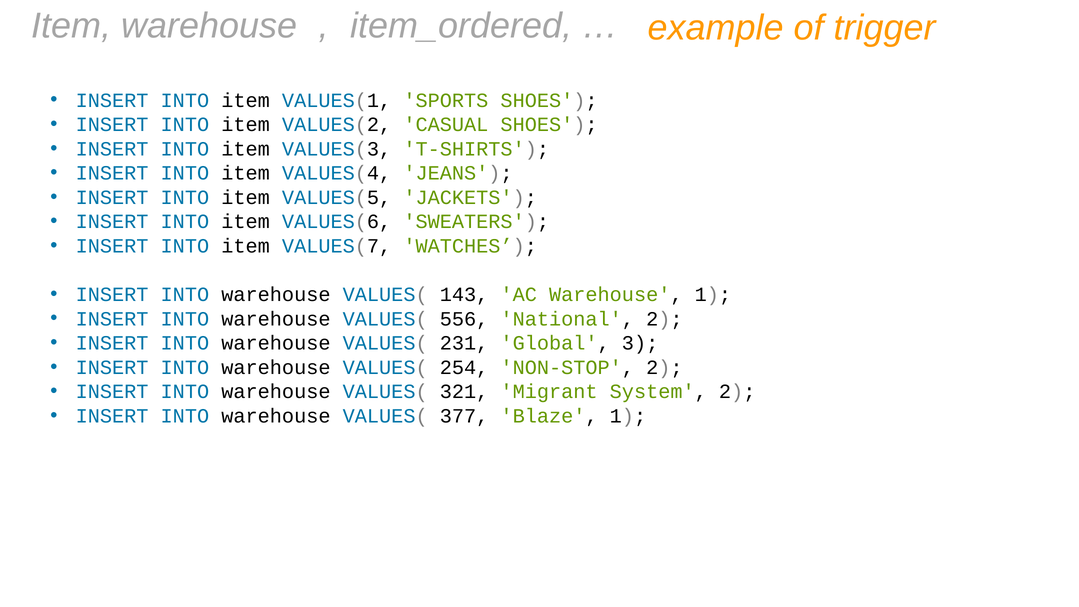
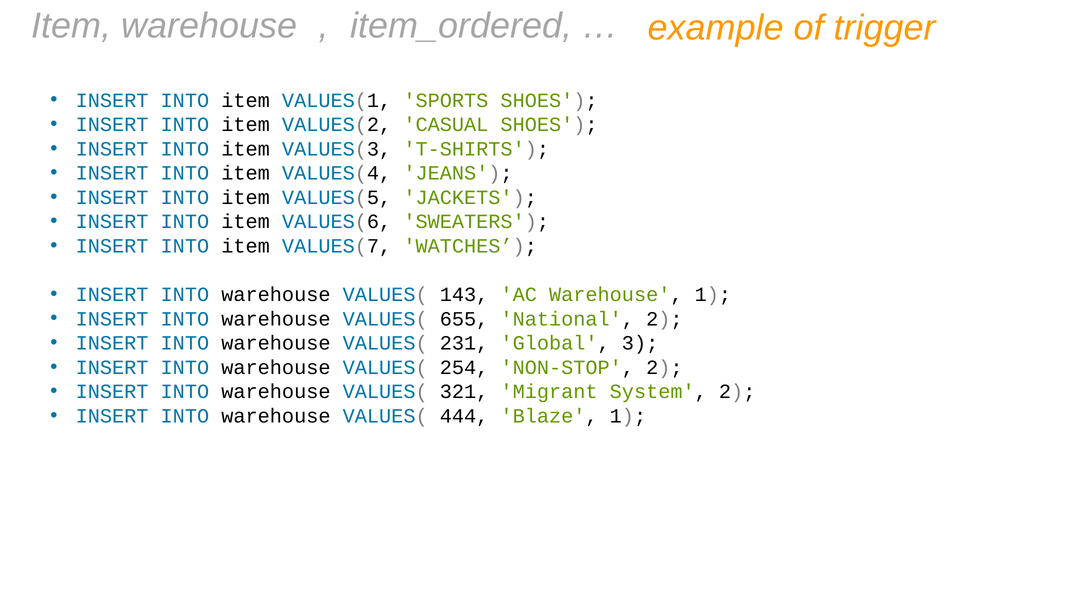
556: 556 -> 655 (464, 319)
377: 377 -> 444 (464, 416)
